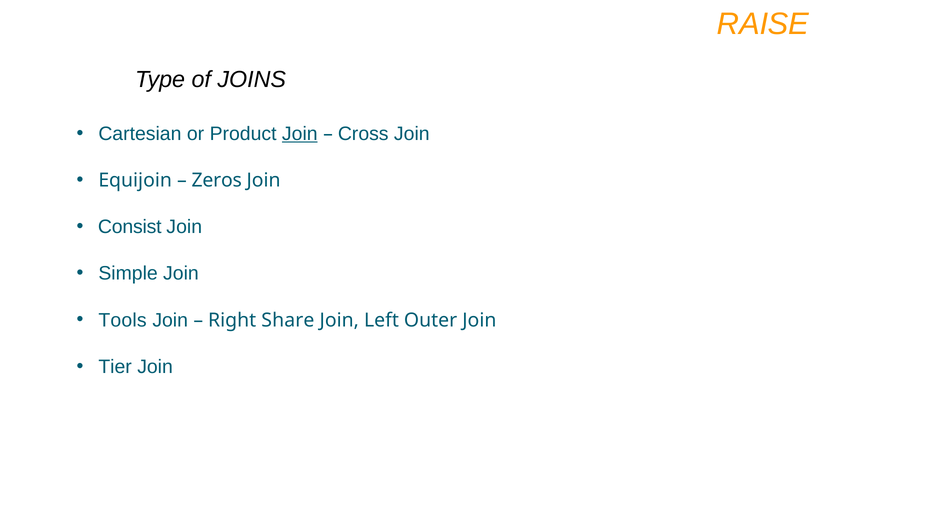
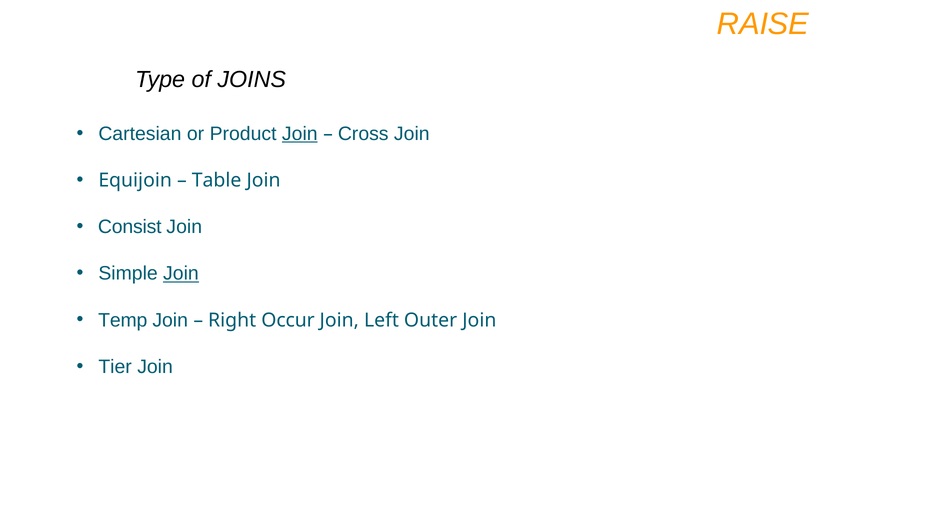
Zeros: Zeros -> Table (217, 180)
Join underline: none -> present (181, 274)
Tools: Tools -> Temp (123, 320)
Share: Share -> Occur (288, 320)
